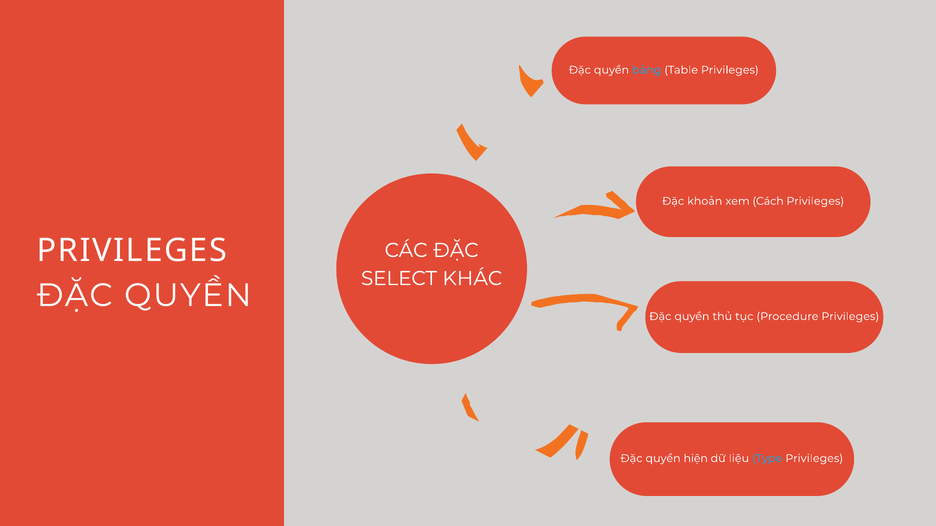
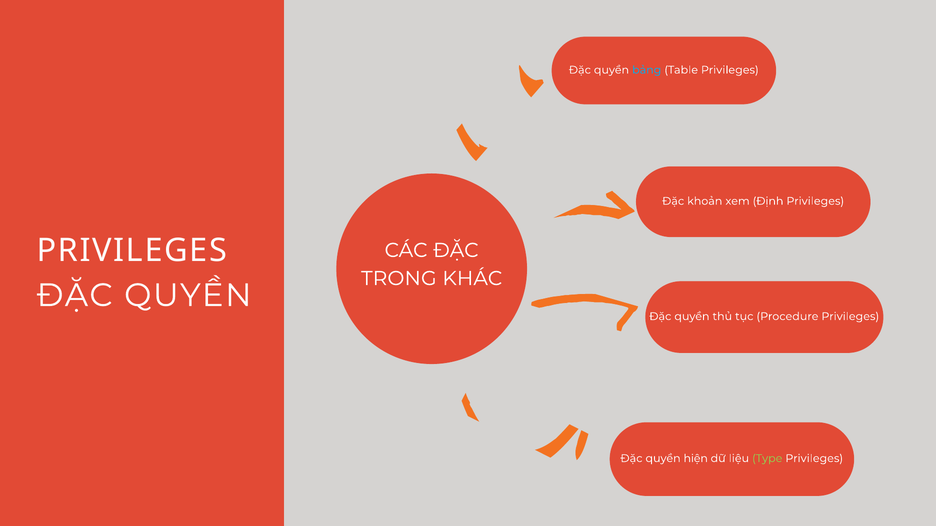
Cách: Cách -> Định (768, 201)
SELECT: SELECT -> TRONG (399, 279)
Type colour: light blue -> light green (767, 459)
